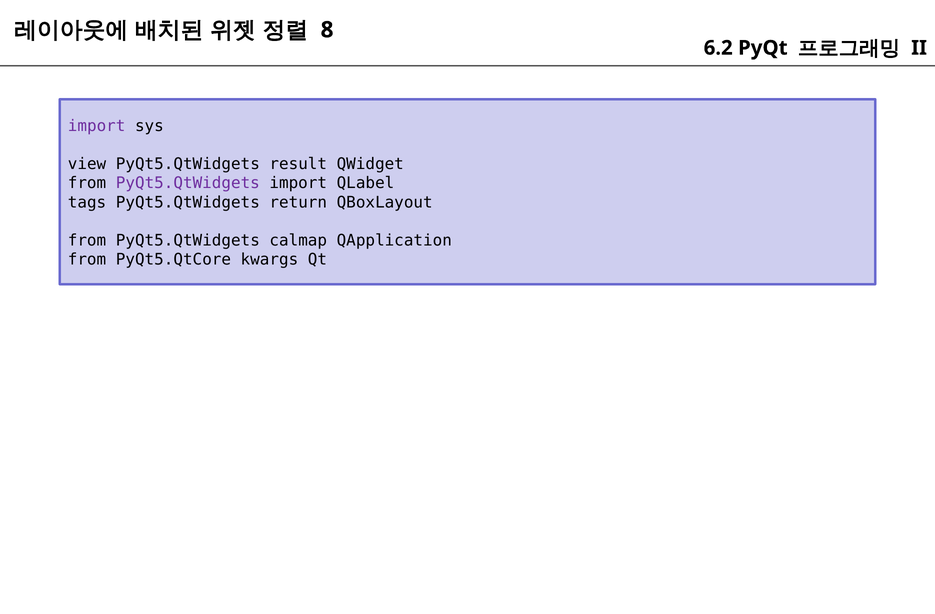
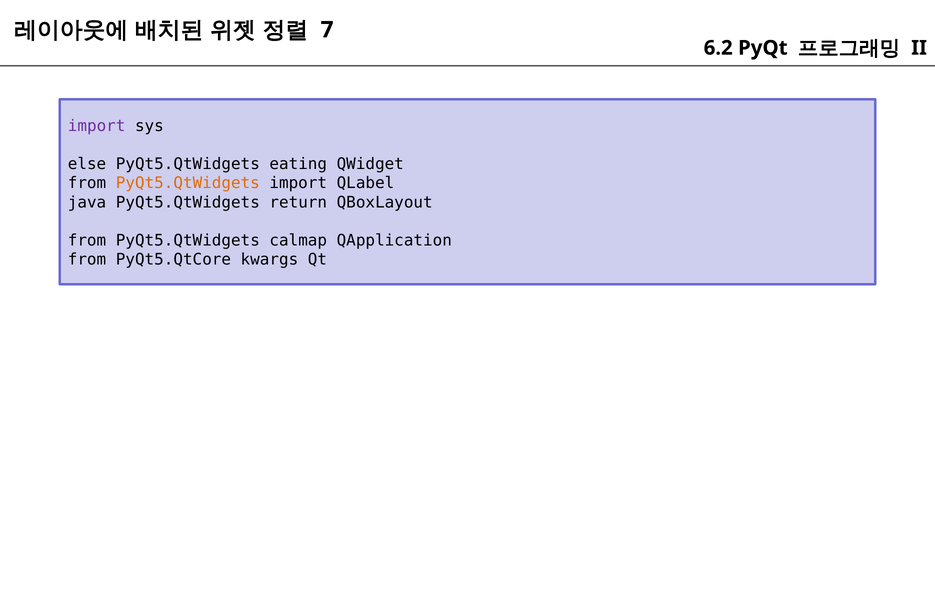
8: 8 -> 7 (327, 30)
view: view -> else (87, 164)
result: result -> eating (298, 164)
PyQt5.QtWidgets colour: purple -> orange (188, 183)
tags: tags -> java (87, 202)
